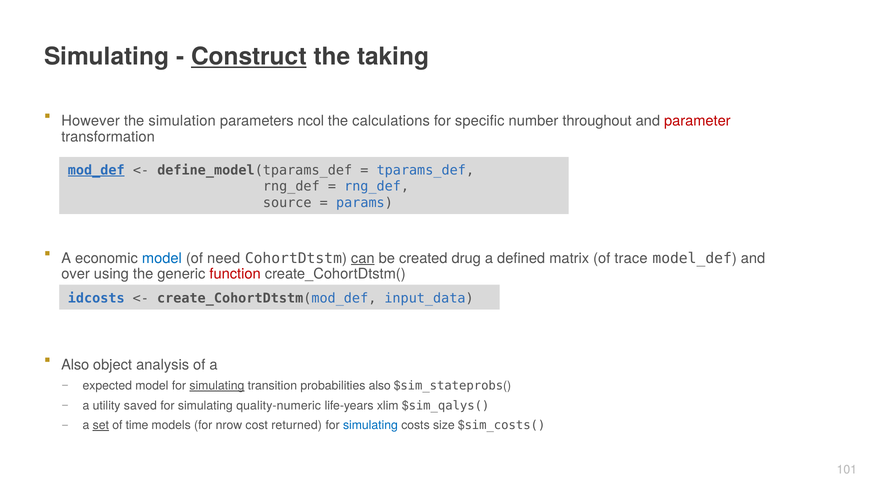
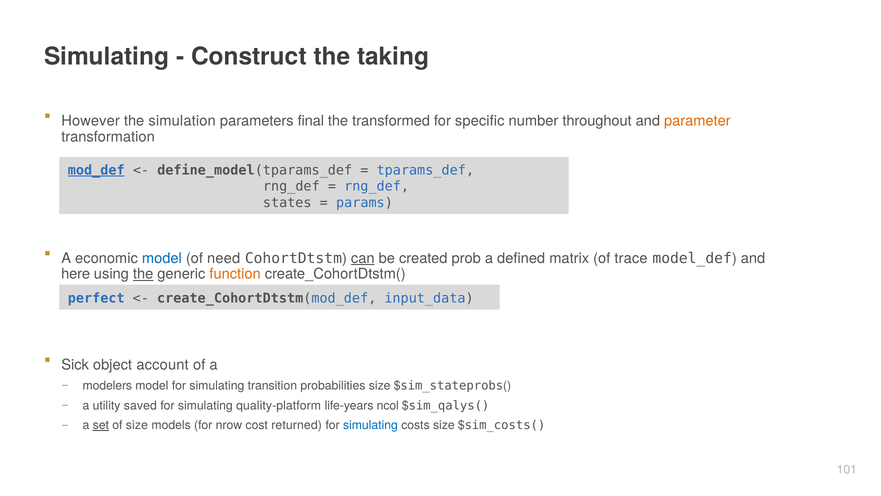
Construct underline: present -> none (249, 57)
ncol: ncol -> final (311, 121)
calculations: calculations -> transformed (391, 121)
parameter colour: red -> orange (697, 121)
source: source -> states (287, 202)
drug: drug -> prob (466, 258)
over: over -> here (76, 274)
the underline: none -> present (143, 274)
function colour: red -> orange (235, 274)
idcosts: idcosts -> perfect (96, 298)
Also: Also -> Sick (75, 364)
analysis: analysis -> account (163, 364)
expected: expected -> modelers (107, 385)
simulating underline: present -> none (217, 385)
probabilities also: also -> size (380, 385)
quality-numeric: quality-numeric -> quality-platform (279, 405)
xlim: xlim -> ncol (388, 405)
of time: time -> size (137, 425)
